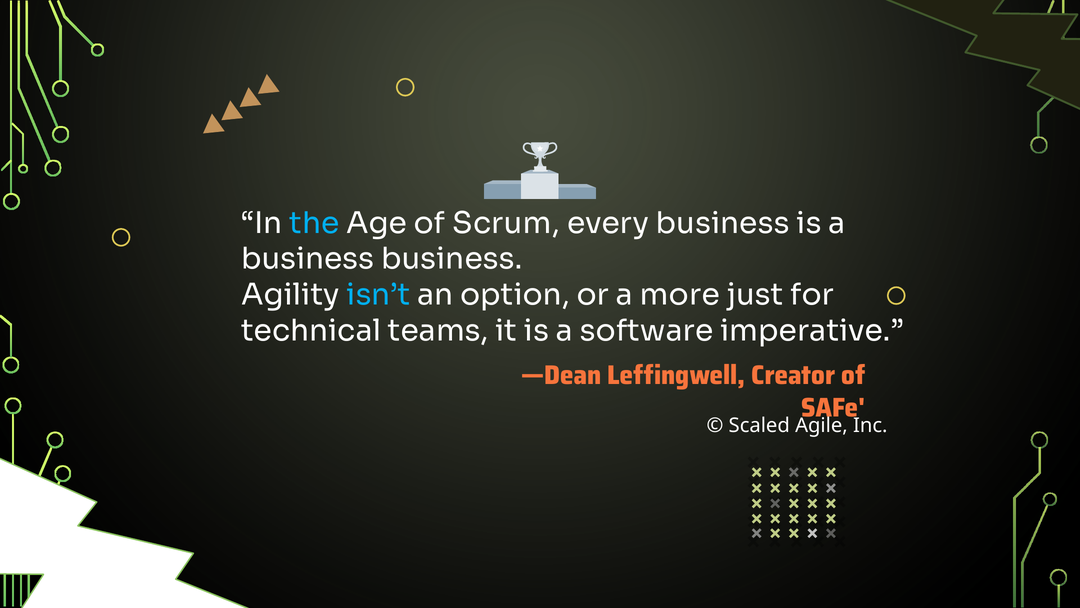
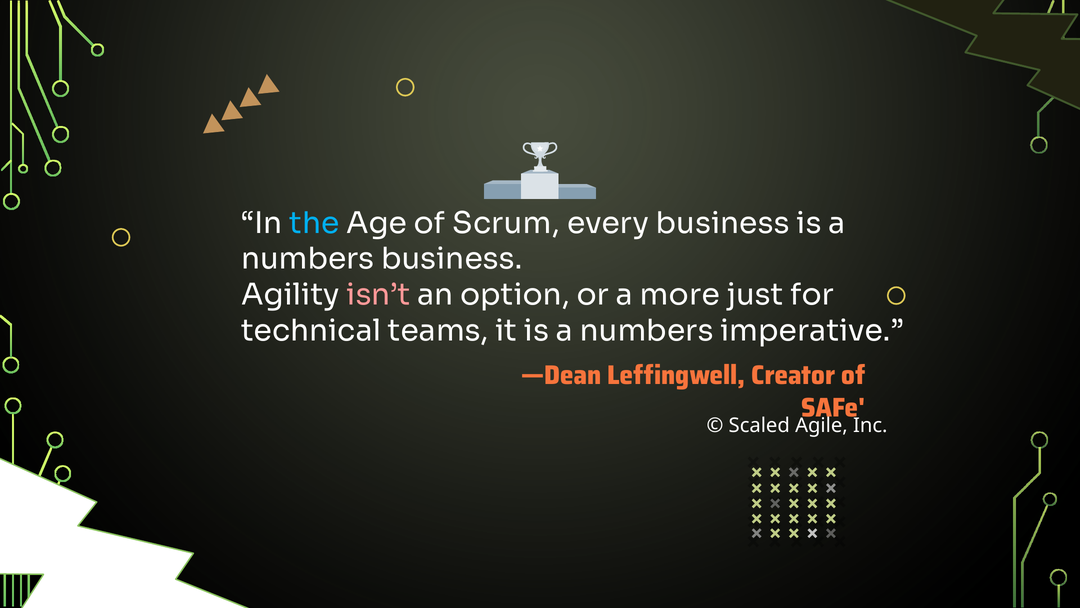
business: business -> numbers (308, 259)
isn’t colour: light blue -> pink (378, 295)
it is a software: software -> numbers (647, 330)
